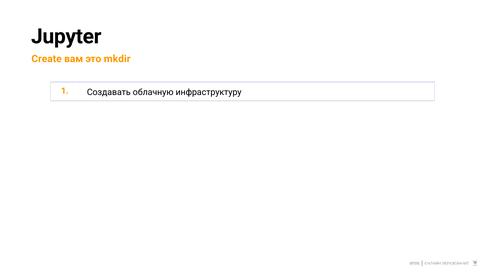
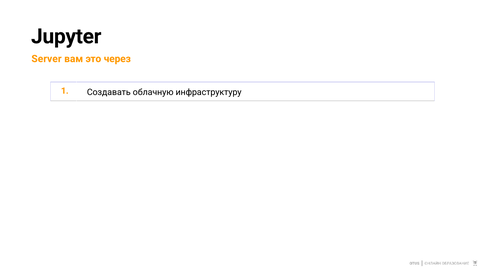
Create: Create -> Server (46, 59)
mkdir: mkdir -> через (117, 59)
